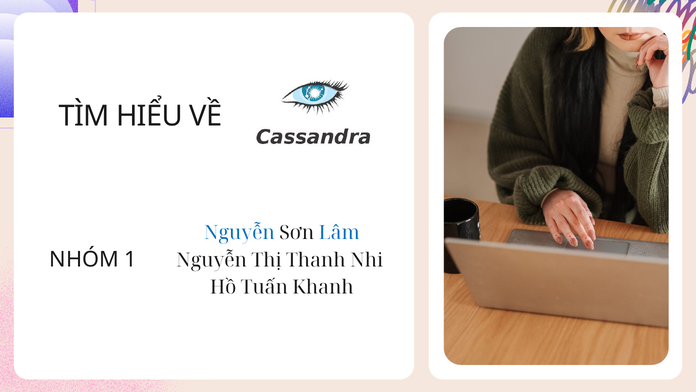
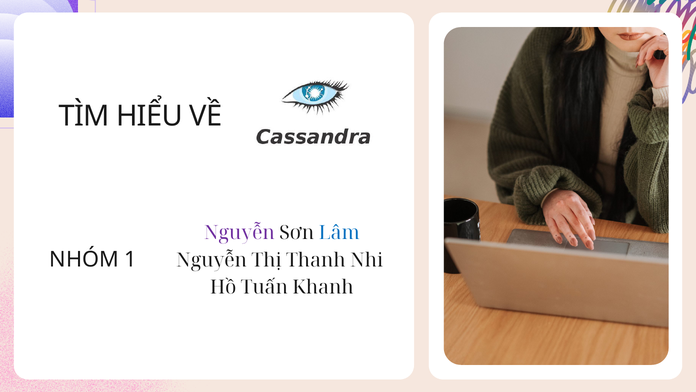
Nguyễn colour: blue -> purple (239, 233)
